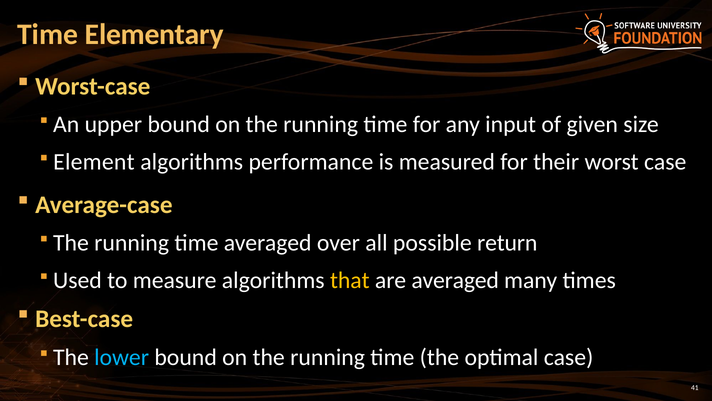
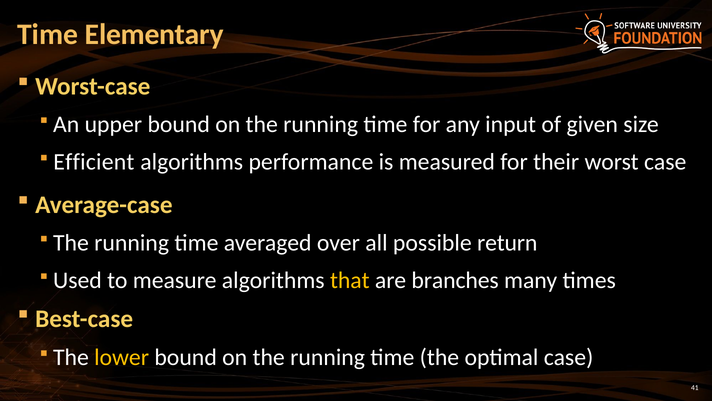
Element: Element -> Efficient (94, 162)
are averaged: averaged -> branches (455, 280)
lower colour: light blue -> yellow (122, 357)
